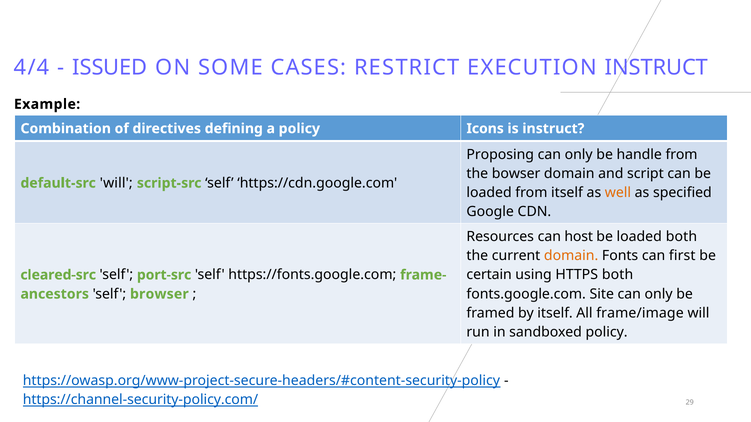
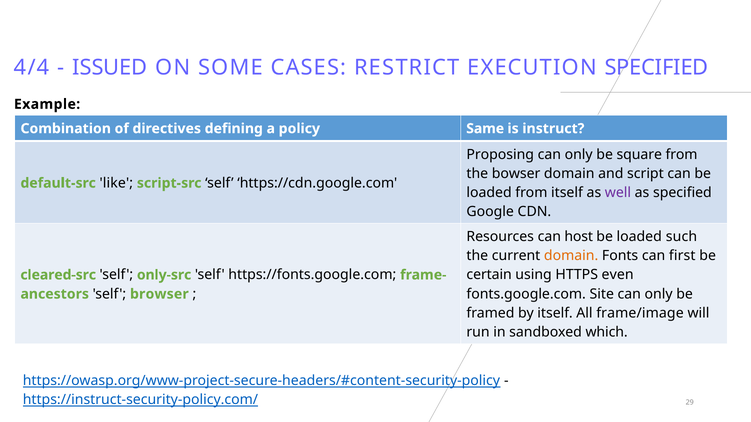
EXECUTION INSTRUCT: INSTRUCT -> SPECIFIED (656, 68)
Icons: Icons -> Same (485, 129)
handle: handle -> square (639, 155)
default-src will: will -> like (116, 183)
well colour: orange -> purple (618, 193)
loaded both: both -> such (681, 237)
HTTPS both: both -> even (618, 275)
port-src: port-src -> only-src (164, 275)
sandboxed policy: policy -> which (607, 333)
https://channel-security-policy.com/: https://channel-security-policy.com/ -> https://instruct-security-policy.com/ (140, 400)
